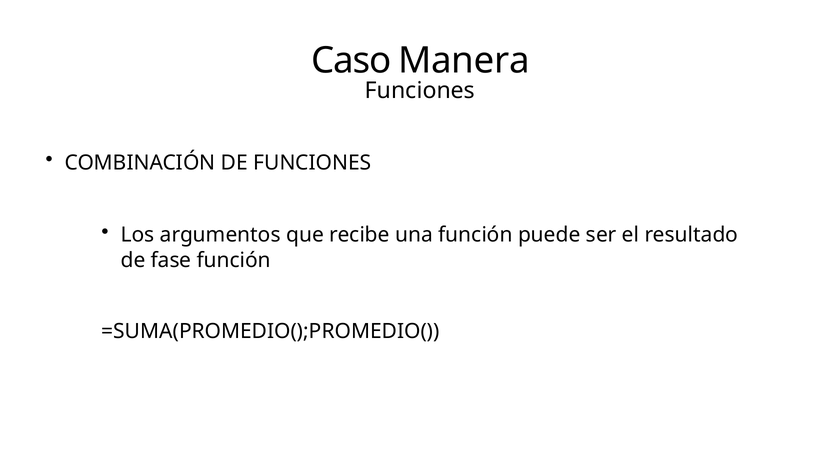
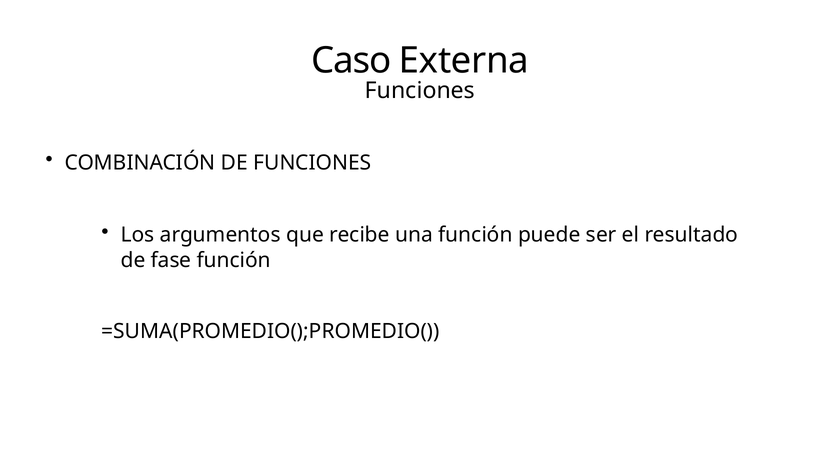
Manera: Manera -> Externa (464, 61)
